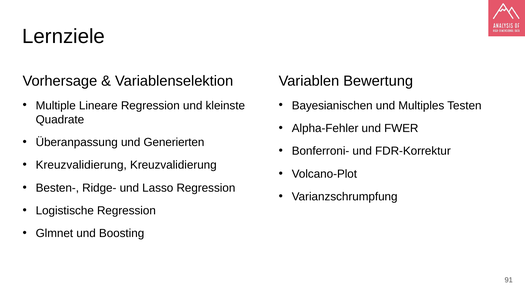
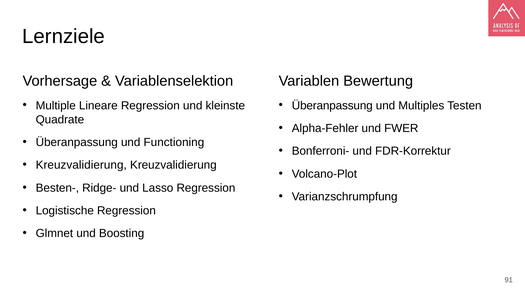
Bayesianischen: Bayesianischen -> Überanpassung (332, 105)
Generierten: Generierten -> Functioning (174, 142)
